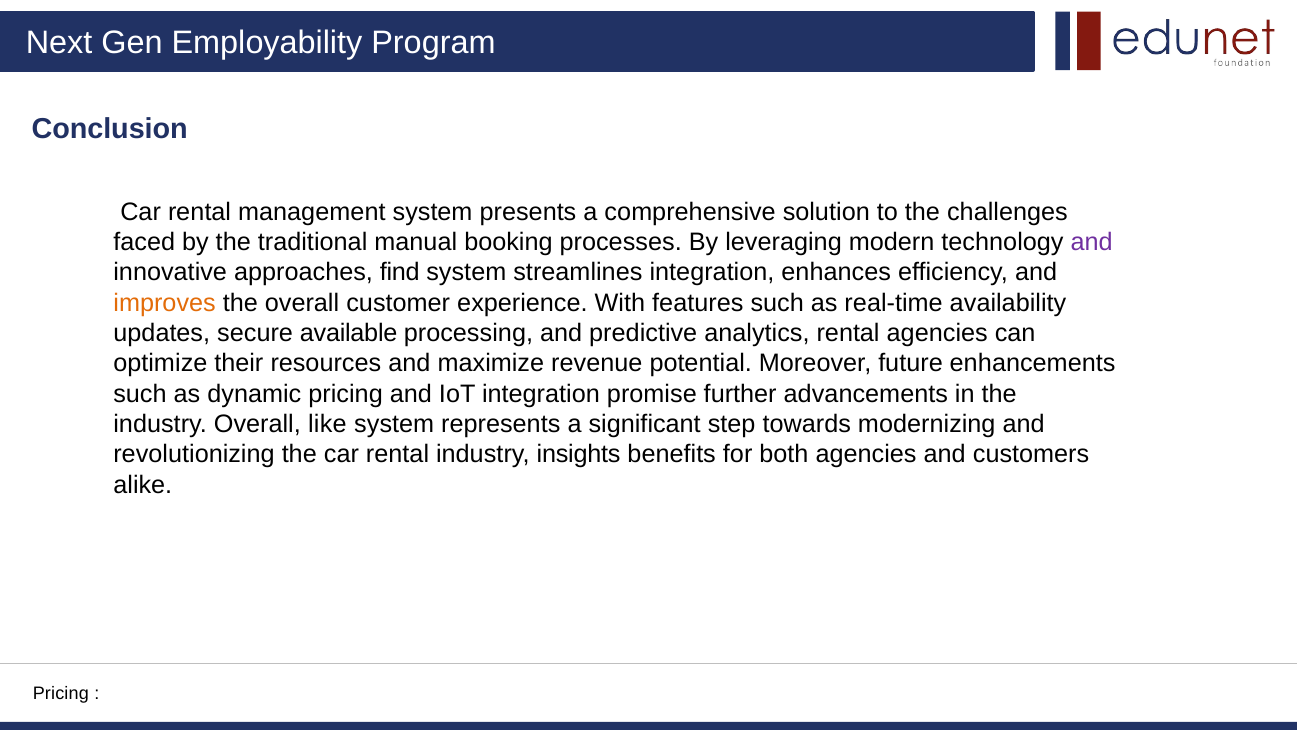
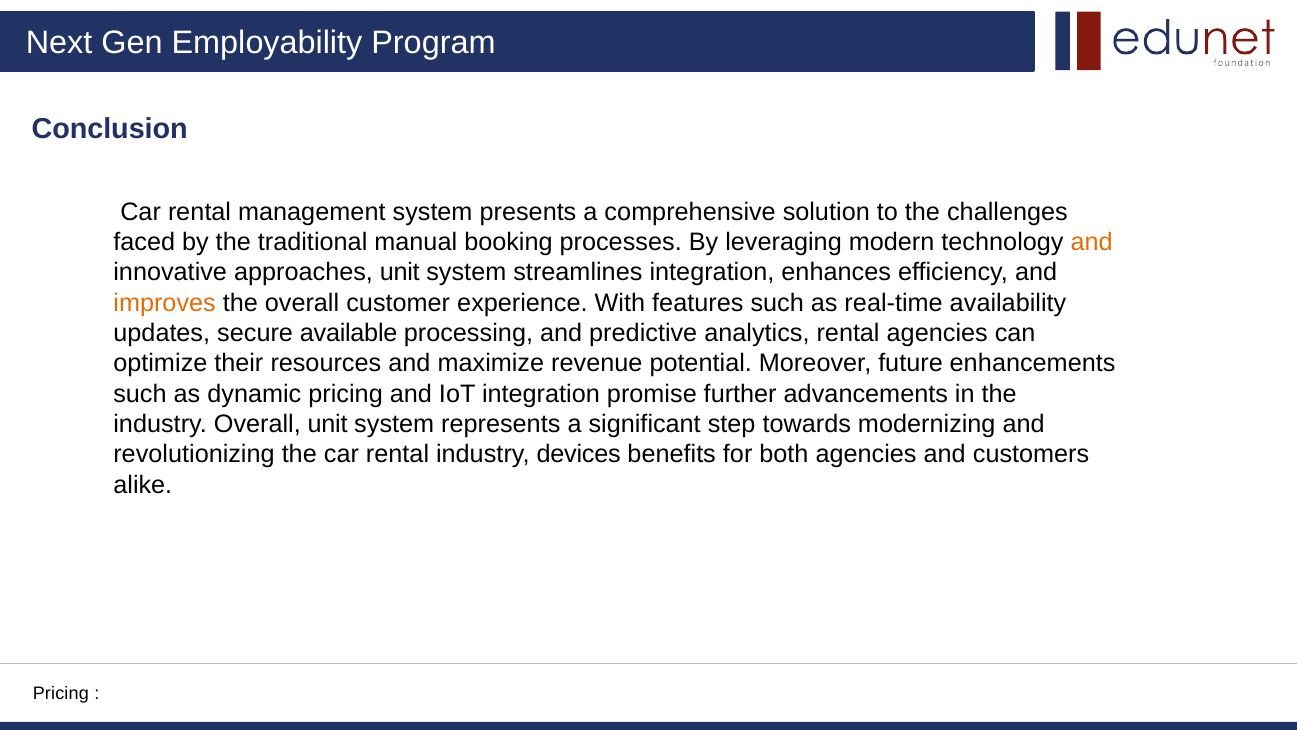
and colour: purple -> orange (1092, 242)
approaches find: find -> unit (400, 272)
Overall like: like -> unit (328, 424)
insights: insights -> devices (579, 454)
